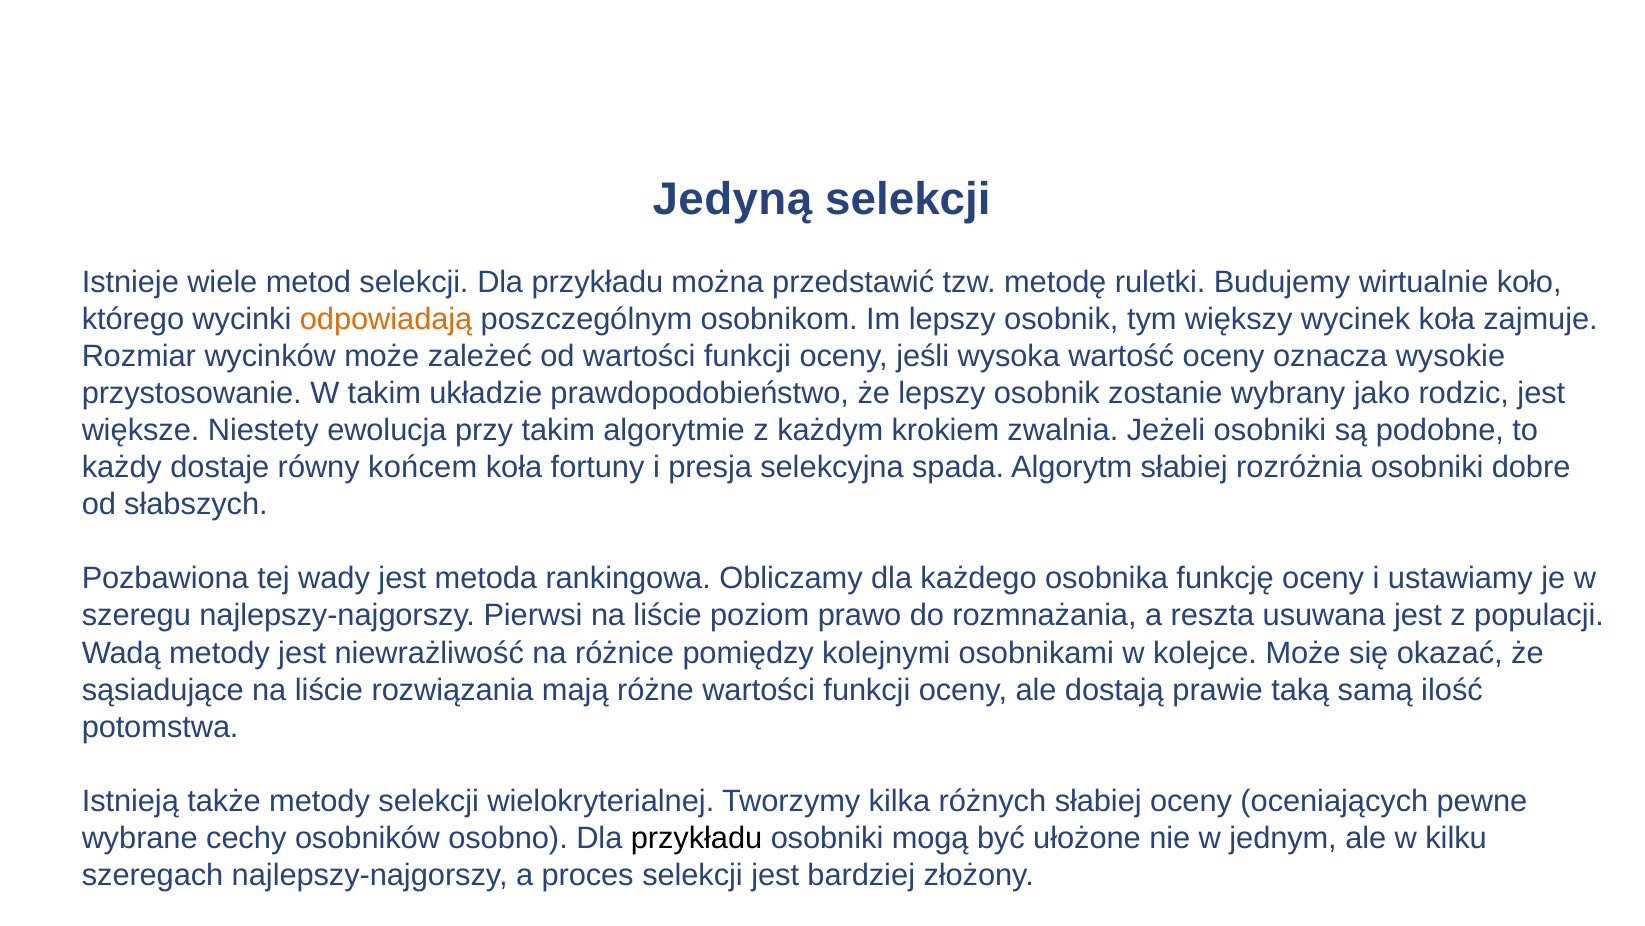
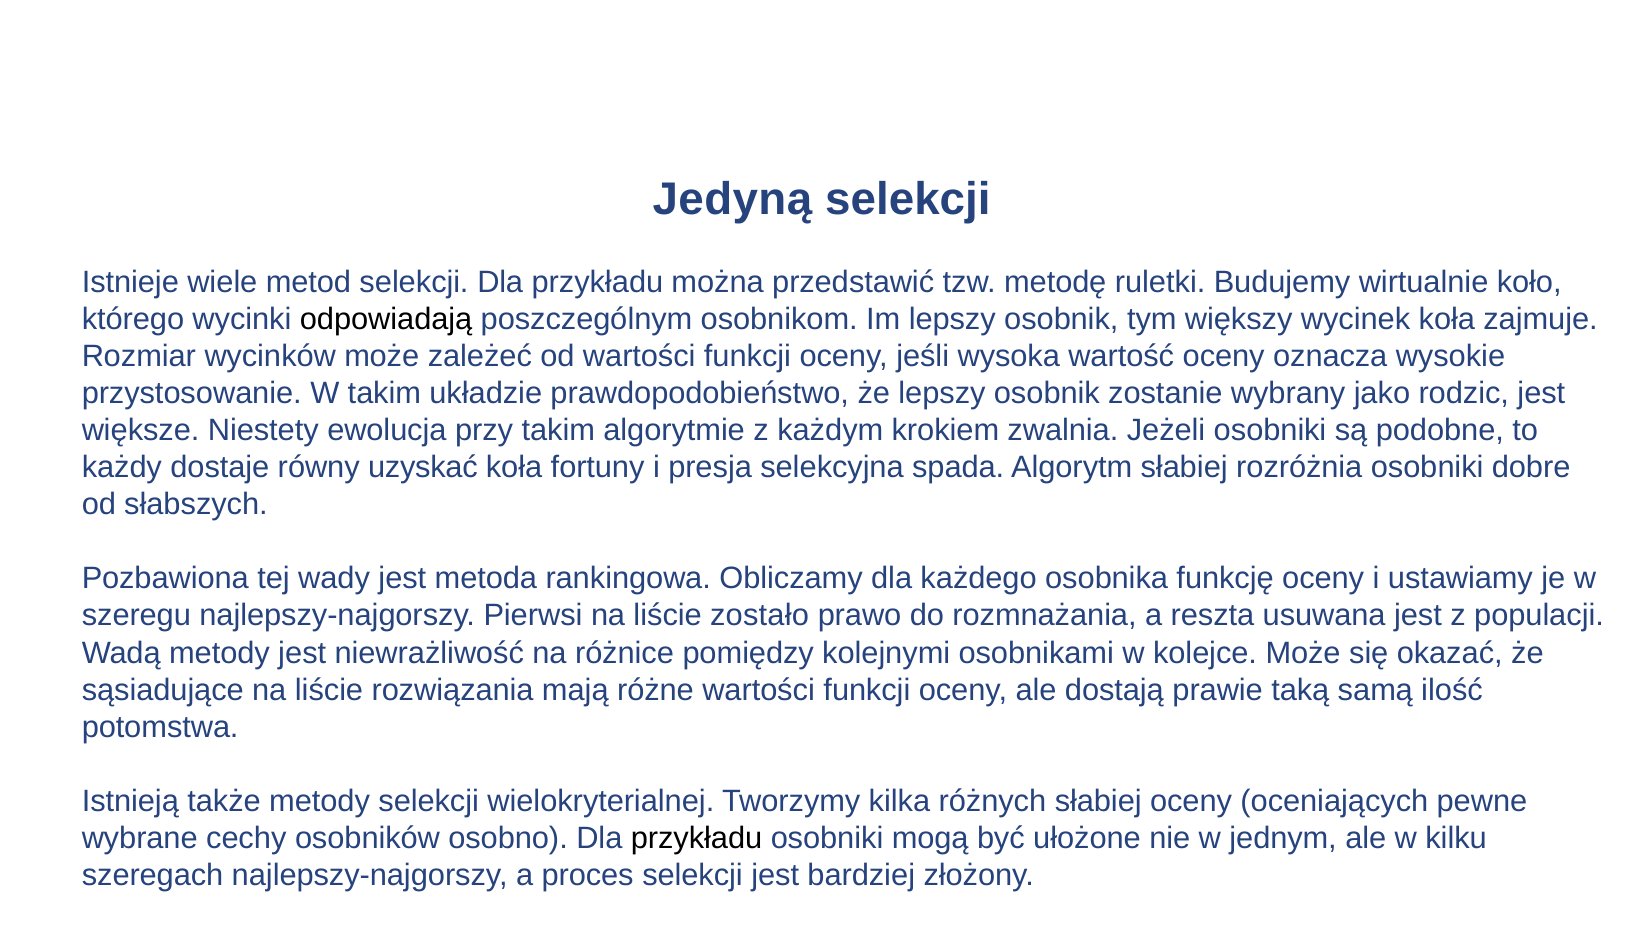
odpowiadają colour: orange -> black (386, 320)
końcem: końcem -> uzyskać (423, 467)
poziom: poziom -> zostało (760, 615)
